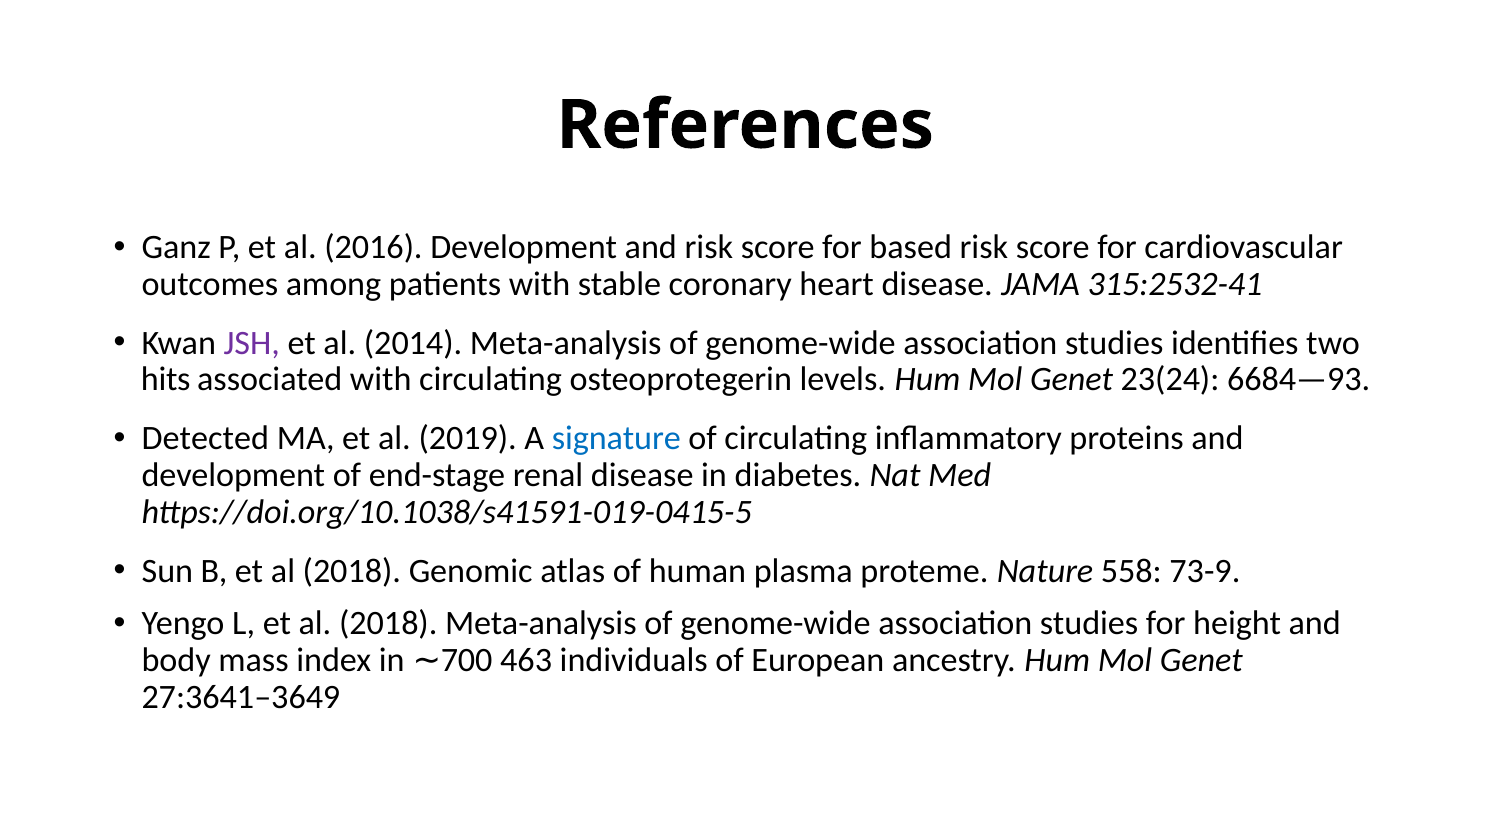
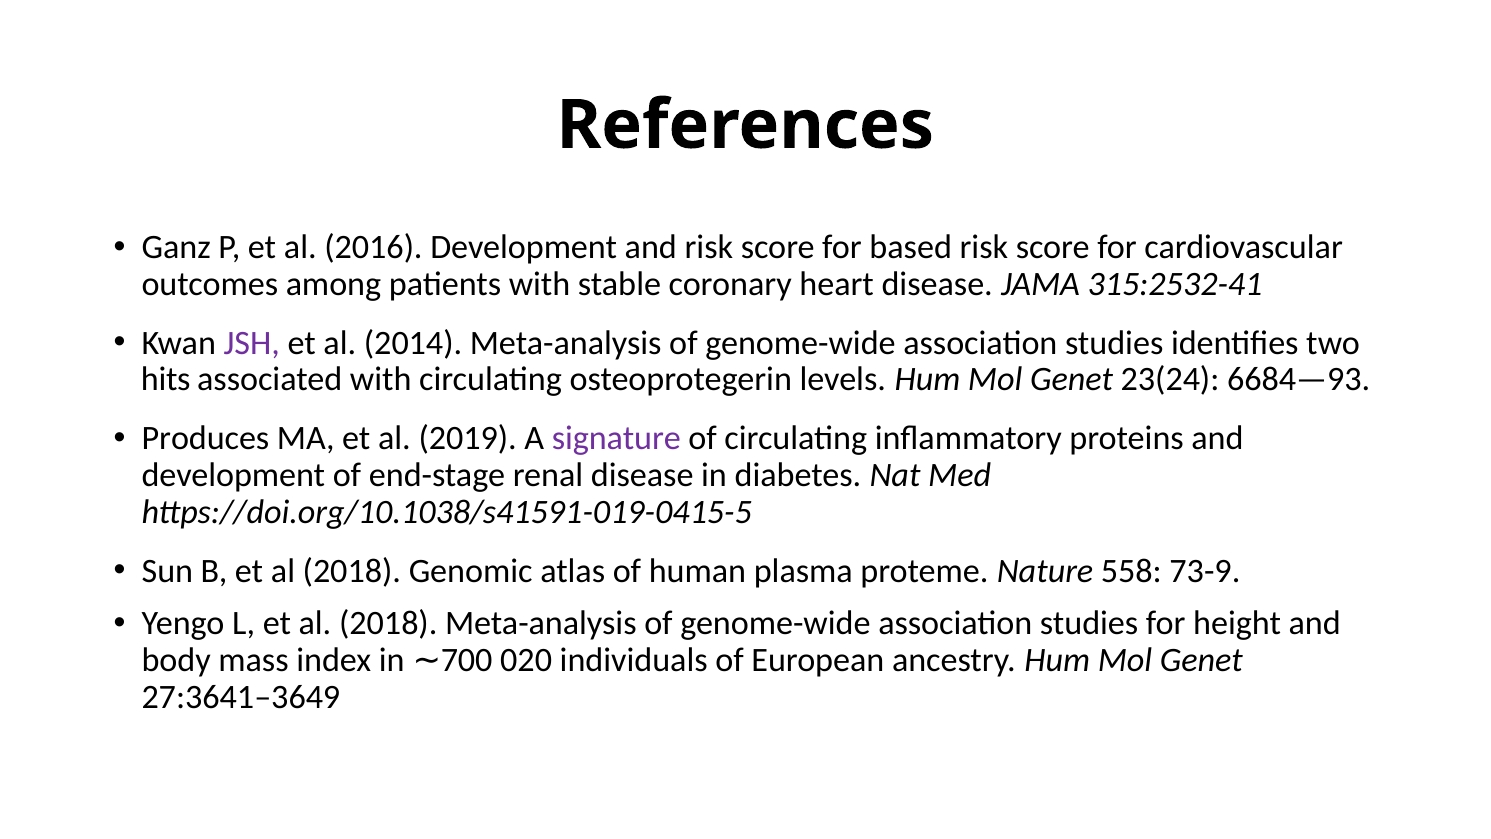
Detected: Detected -> Produces (205, 438)
signature colour: blue -> purple (616, 438)
463: 463 -> 020 (526, 660)
